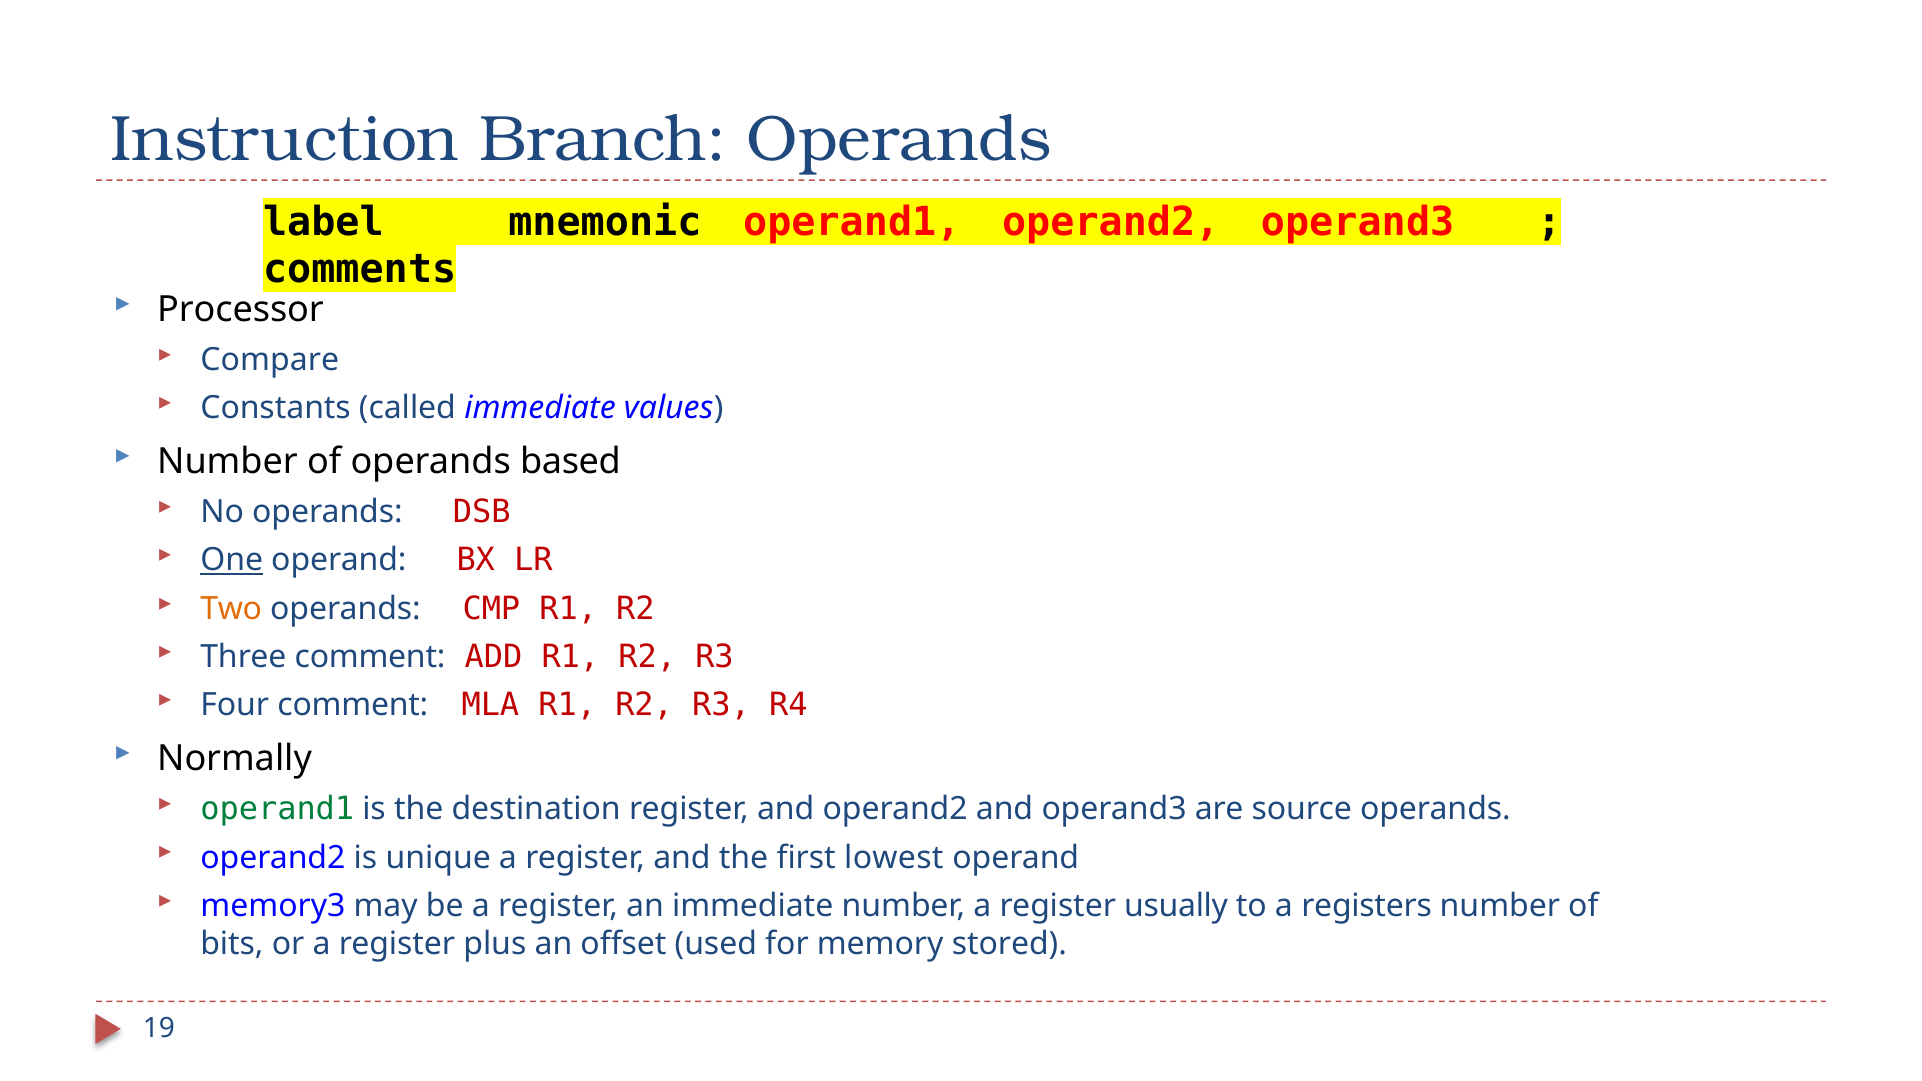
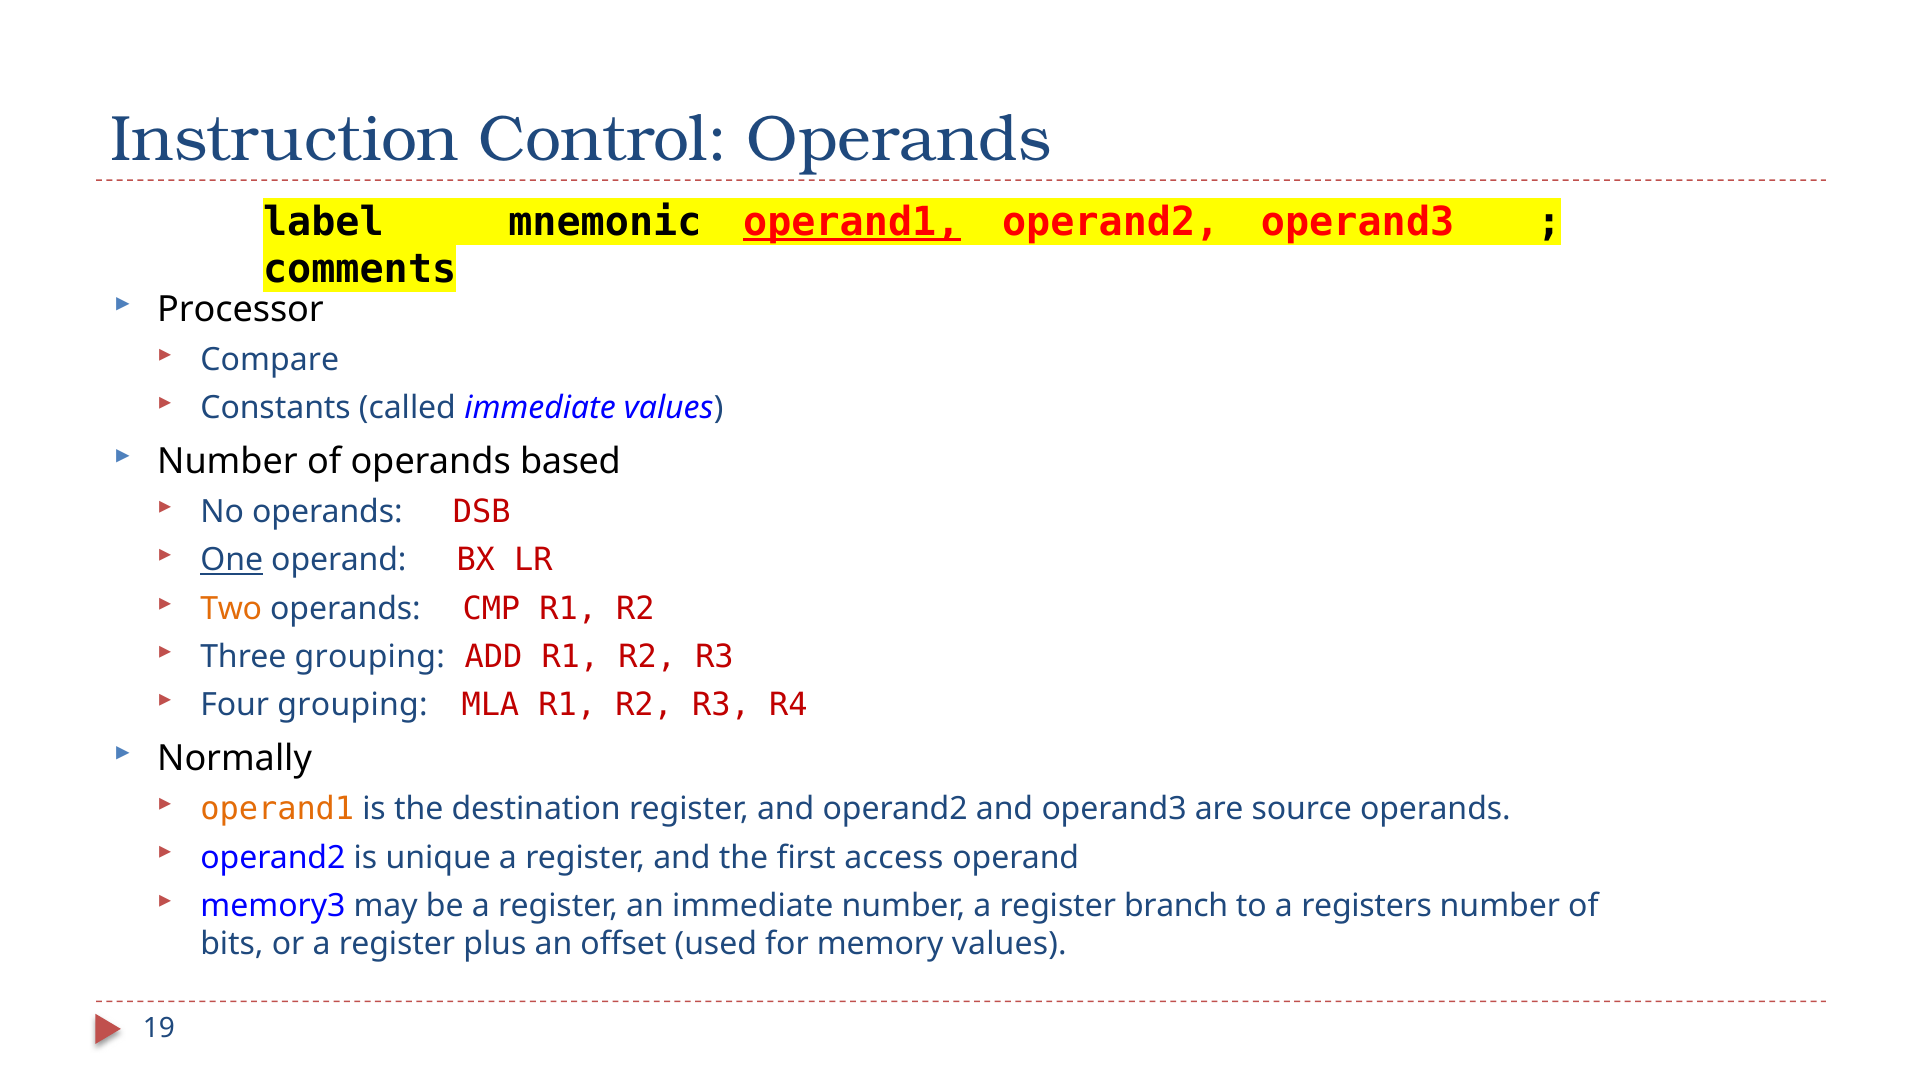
Branch: Branch -> Control (603, 139)
operand1 underline: none -> present (852, 222)
Three comment: comment -> grouping (370, 657)
Four comment: comment -> grouping (353, 705)
operand1 colour: green -> orange (277, 809)
lowest: lowest -> access (894, 858)
usually: usually -> branch (1176, 906)
memory stored: stored -> values (1009, 944)
